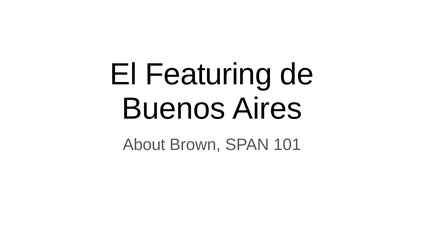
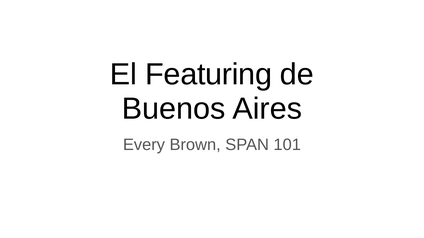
About: About -> Every (144, 145)
